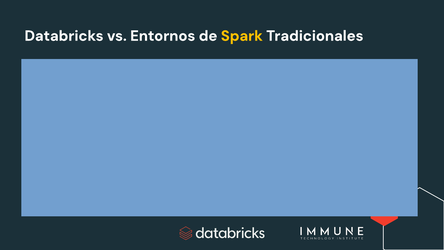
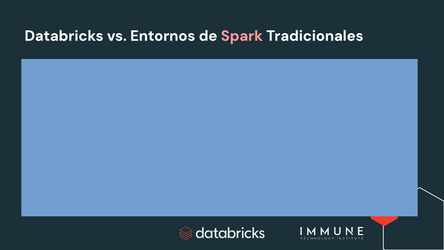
Spark colour: yellow -> pink (242, 36)
